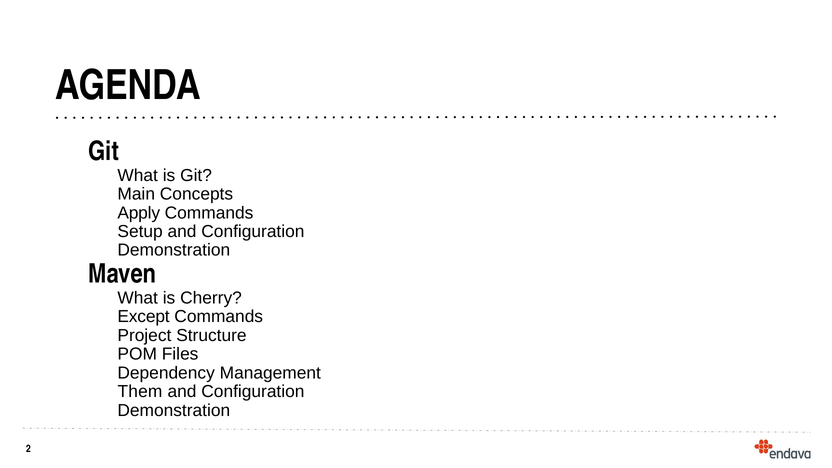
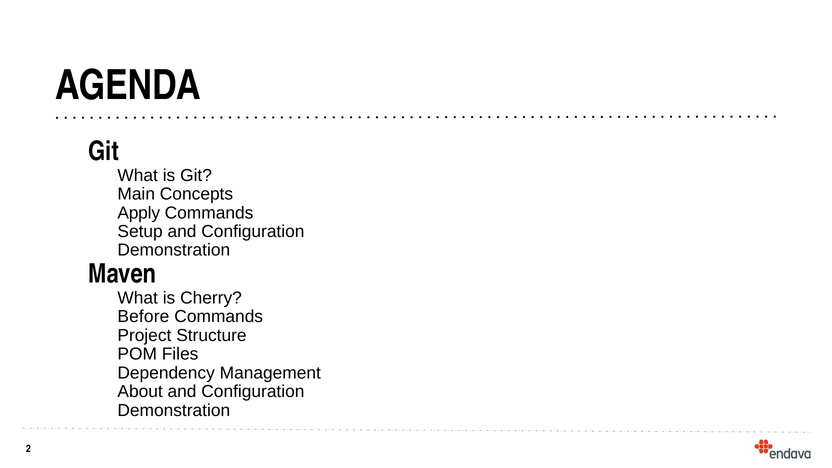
Except: Except -> Before (143, 317)
Them: Them -> About (140, 392)
